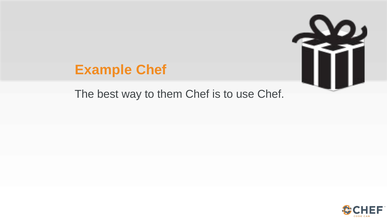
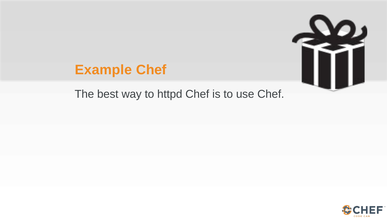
them: them -> httpd (170, 94)
